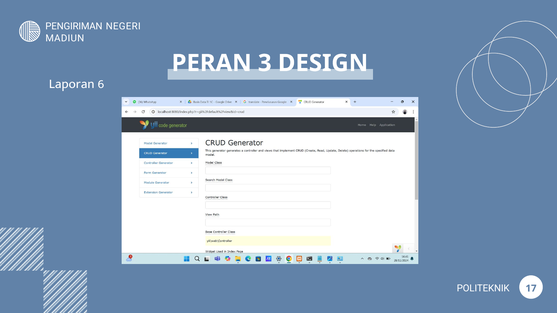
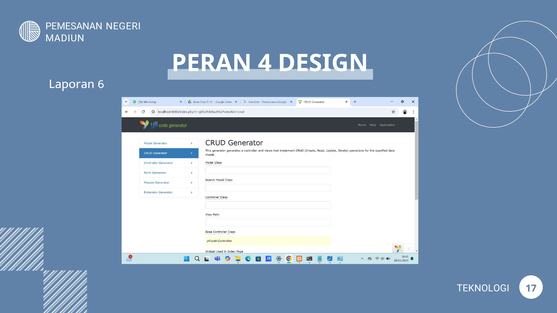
PENGIRIMAN: PENGIRIMAN -> PEMESANAN (74, 26)
3: 3 -> 4 (265, 63)
POLITEKNIK: POLITEKNIK -> TEKNOLOGI (483, 289)
